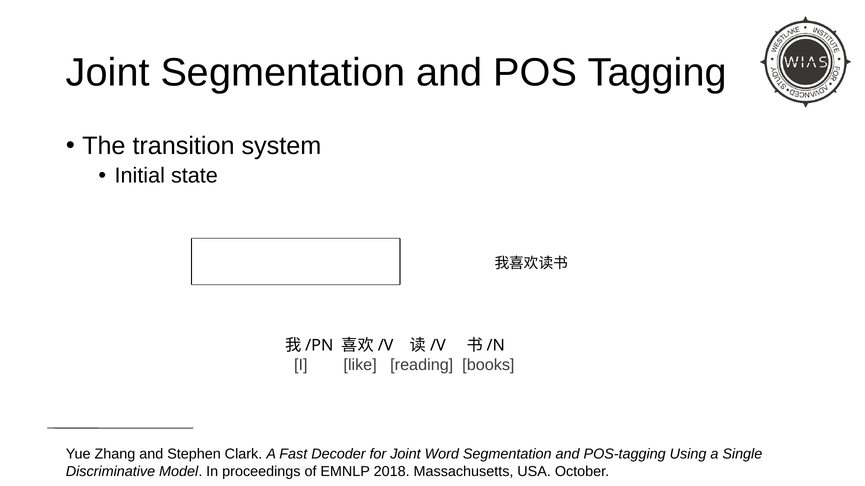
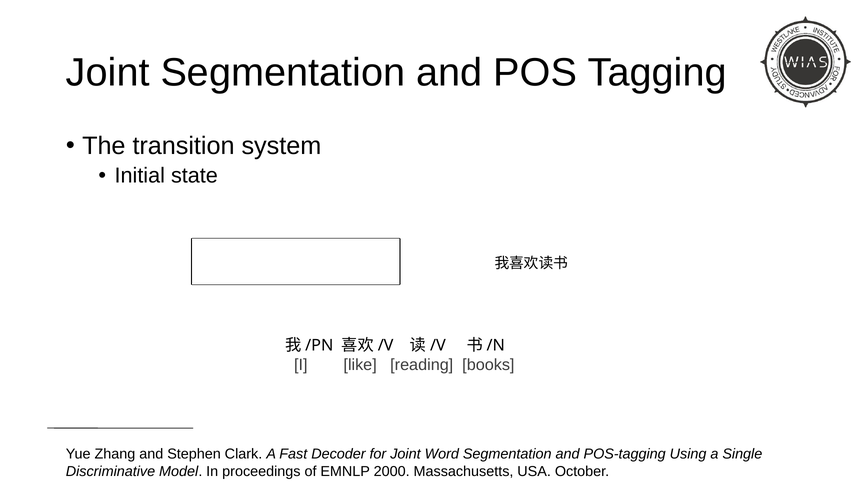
2018: 2018 -> 2000 (392, 472)
